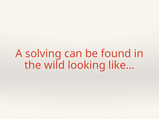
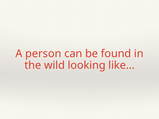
solving: solving -> person (43, 54)
